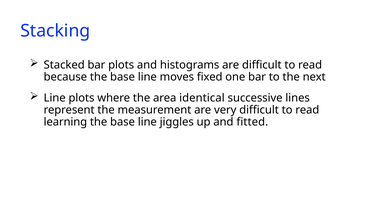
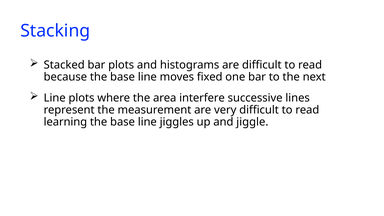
identical: identical -> interfere (202, 98)
fitted: fitted -> jiggle (252, 122)
